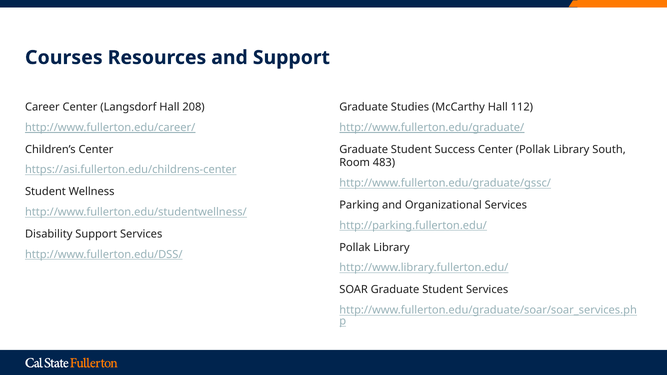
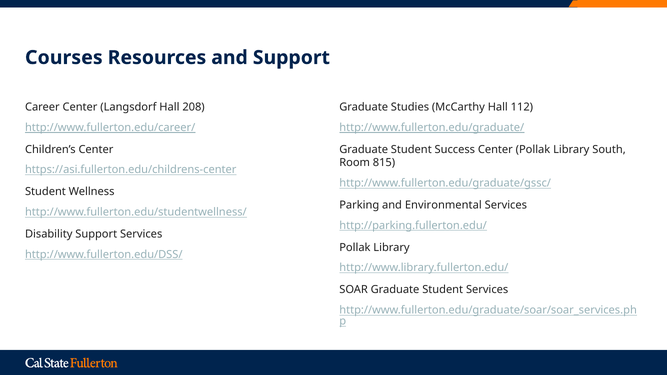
483: 483 -> 815 (384, 163)
Organizational: Organizational -> Environmental (443, 205)
